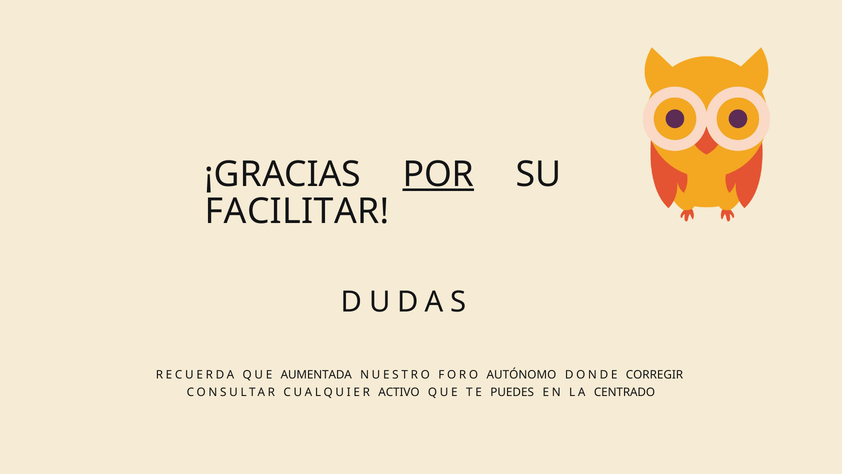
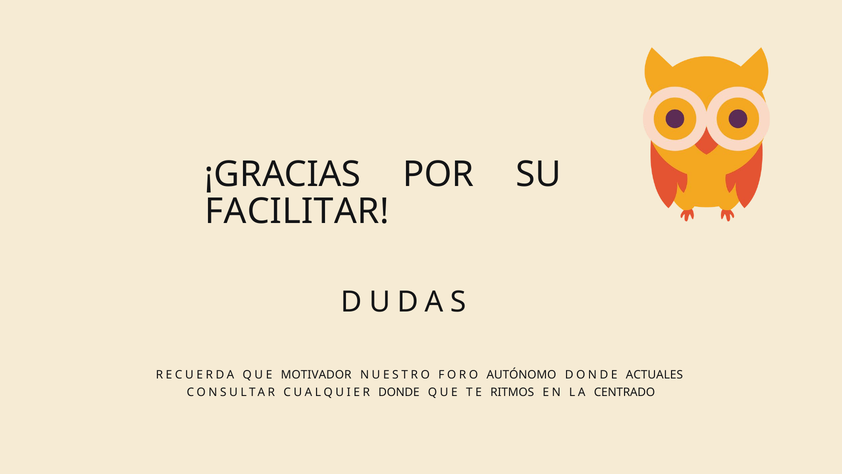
POR underline: present -> none (438, 174)
AUMENTADA: AUMENTADA -> MOTIVADOR (316, 375)
CORREGIR: CORREGIR -> ACTUALES (654, 375)
CUALQUIER ACTIVO: ACTIVO -> DONDE (399, 392)
PUEDES: PUEDES -> RITMOS (512, 392)
